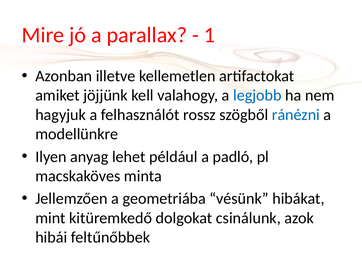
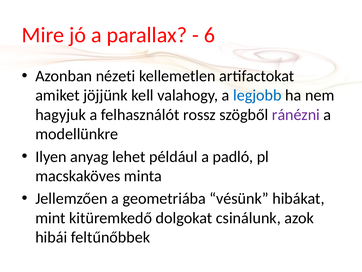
1: 1 -> 6 (209, 35)
illetve: illetve -> nézeti (116, 76)
ránézni colour: blue -> purple (296, 115)
